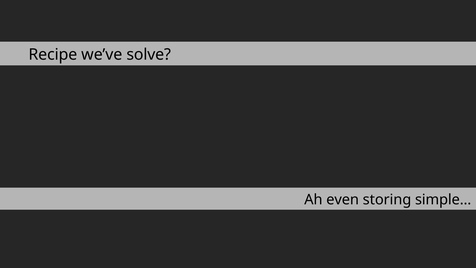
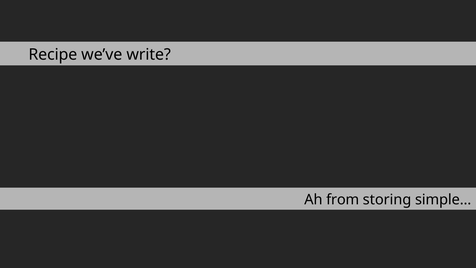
solve: solve -> write (149, 55)
even: even -> from (343, 200)
